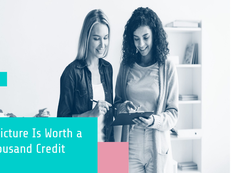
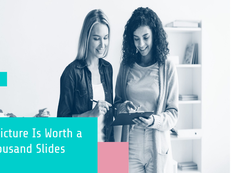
Credit: Credit -> Slides (51, 149)
